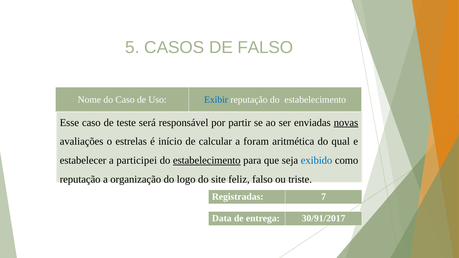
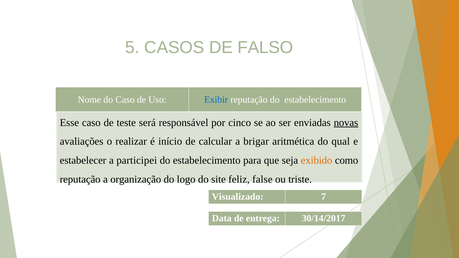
partir: partir -> cinco (240, 123)
estrelas: estrelas -> realizar (131, 142)
foram: foram -> brigar (256, 142)
estabelecimento underline: present -> none (207, 161)
exibido colour: blue -> orange (317, 161)
feliz falso: falso -> false (262, 179)
Registradas: Registradas -> Visualizado (238, 197)
30/91/2017: 30/91/2017 -> 30/14/2017 (324, 219)
